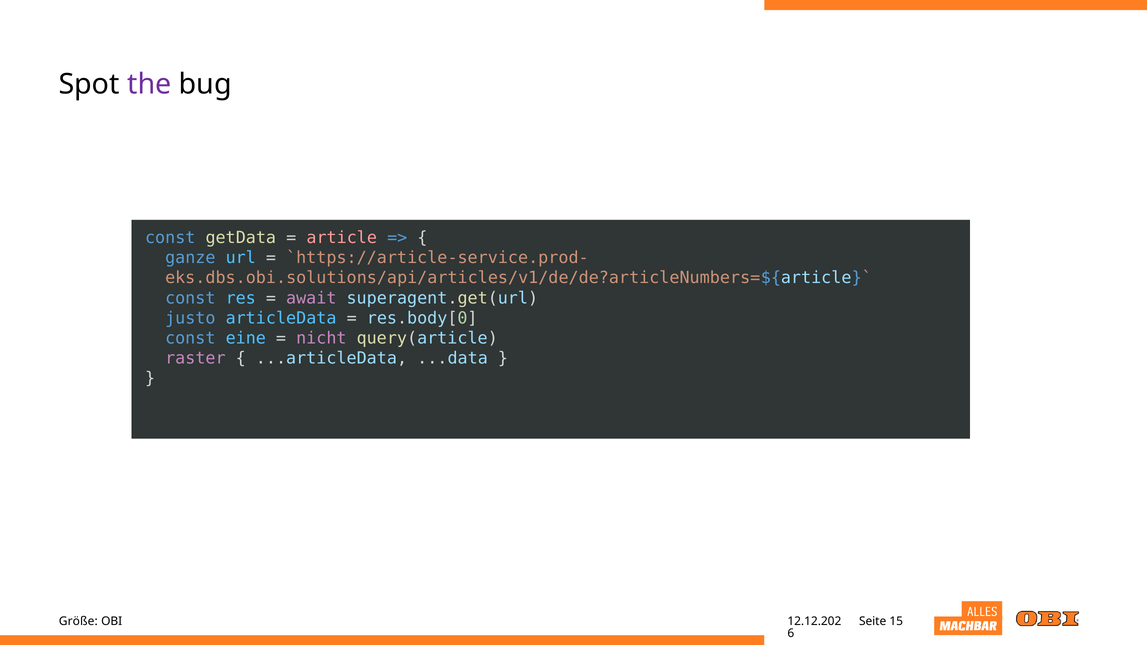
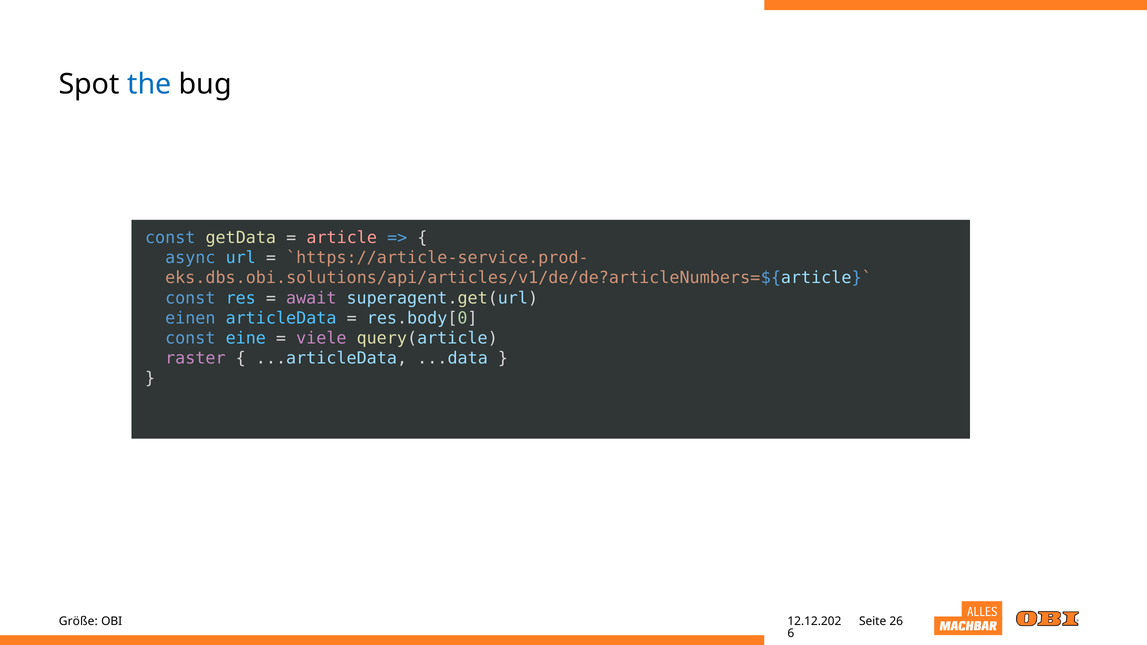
the colour: purple -> blue (149, 84)
ganze: ganze -> async (190, 258)
justo: justo -> einen (190, 318)
nicht: nicht -> viele (321, 338)
15: 15 -> 26 (896, 622)
